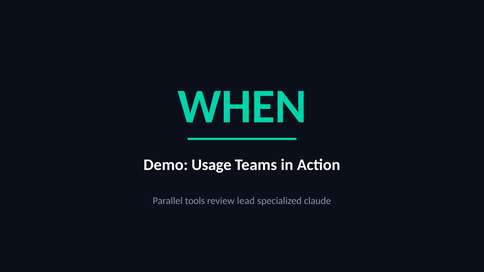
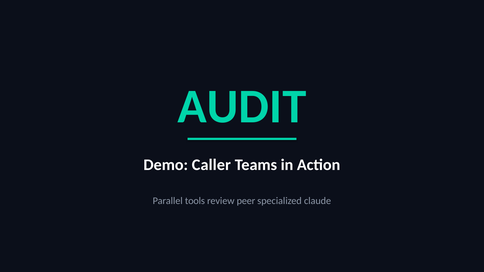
WHEN: WHEN -> AUDIT (242, 107)
Usage: Usage -> Caller (211, 165)
lead: lead -> peer (246, 201)
